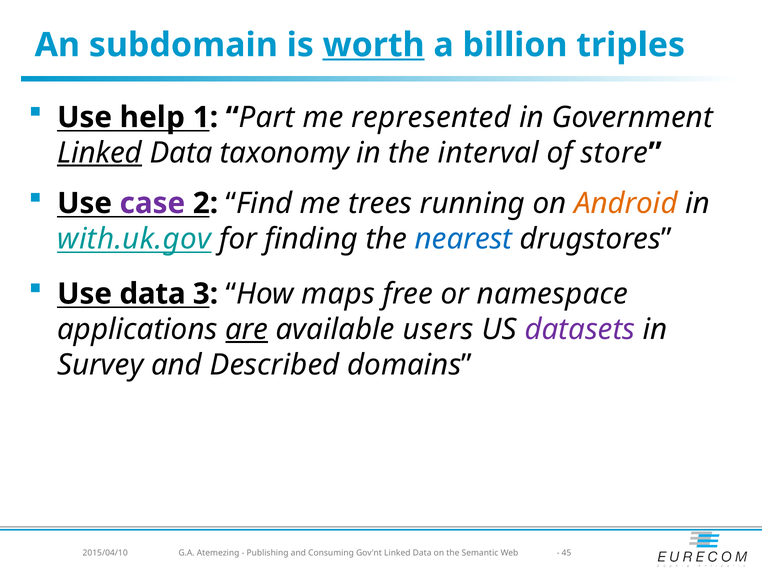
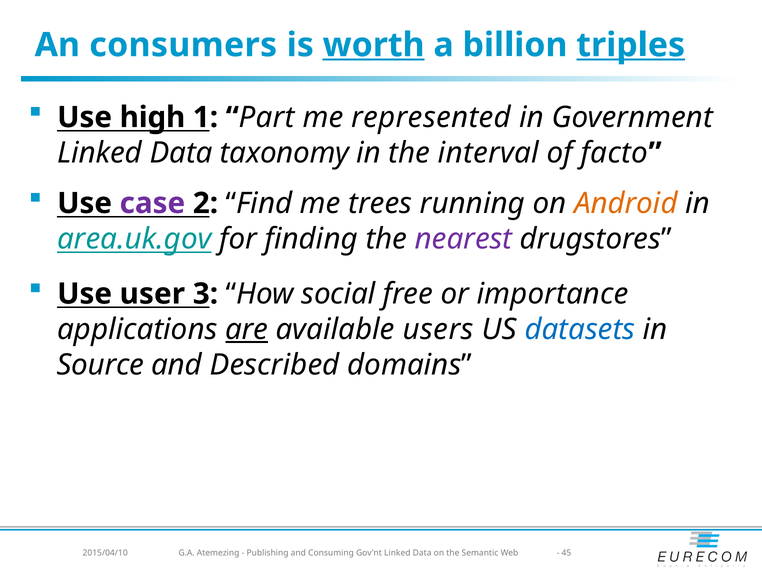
subdomain: subdomain -> consumers (183, 45)
triples underline: none -> present (631, 45)
help: help -> high (152, 117)
Linked underline: present -> none (100, 153)
store: store -> facto (614, 153)
with.uk.gov: with.uk.gov -> area.uk.gov (134, 239)
nearest colour: blue -> purple (464, 239)
Use data: data -> user (152, 294)
maps: maps -> social (338, 294)
namespace: namespace -> importance (553, 294)
datasets colour: purple -> blue (580, 330)
Survey: Survey -> Source (100, 365)
